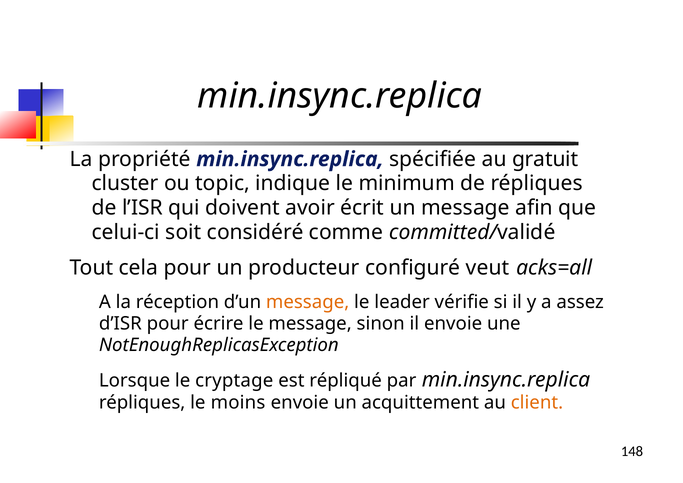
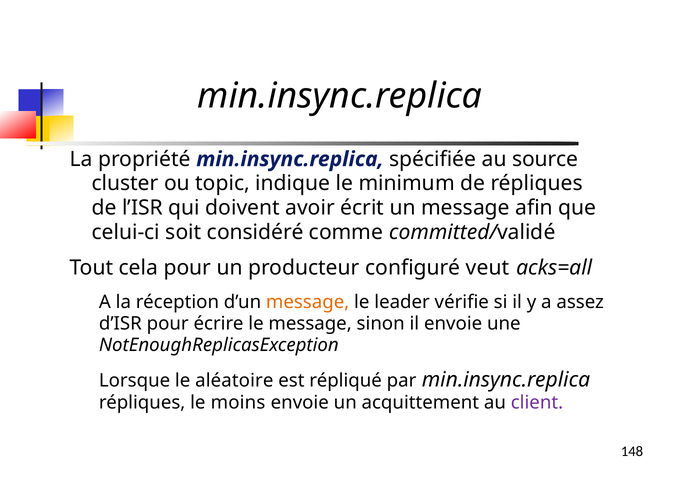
gratuit: gratuit -> source (545, 159)
cryptage: cryptage -> aléatoire (234, 380)
client colour: orange -> purple (537, 403)
